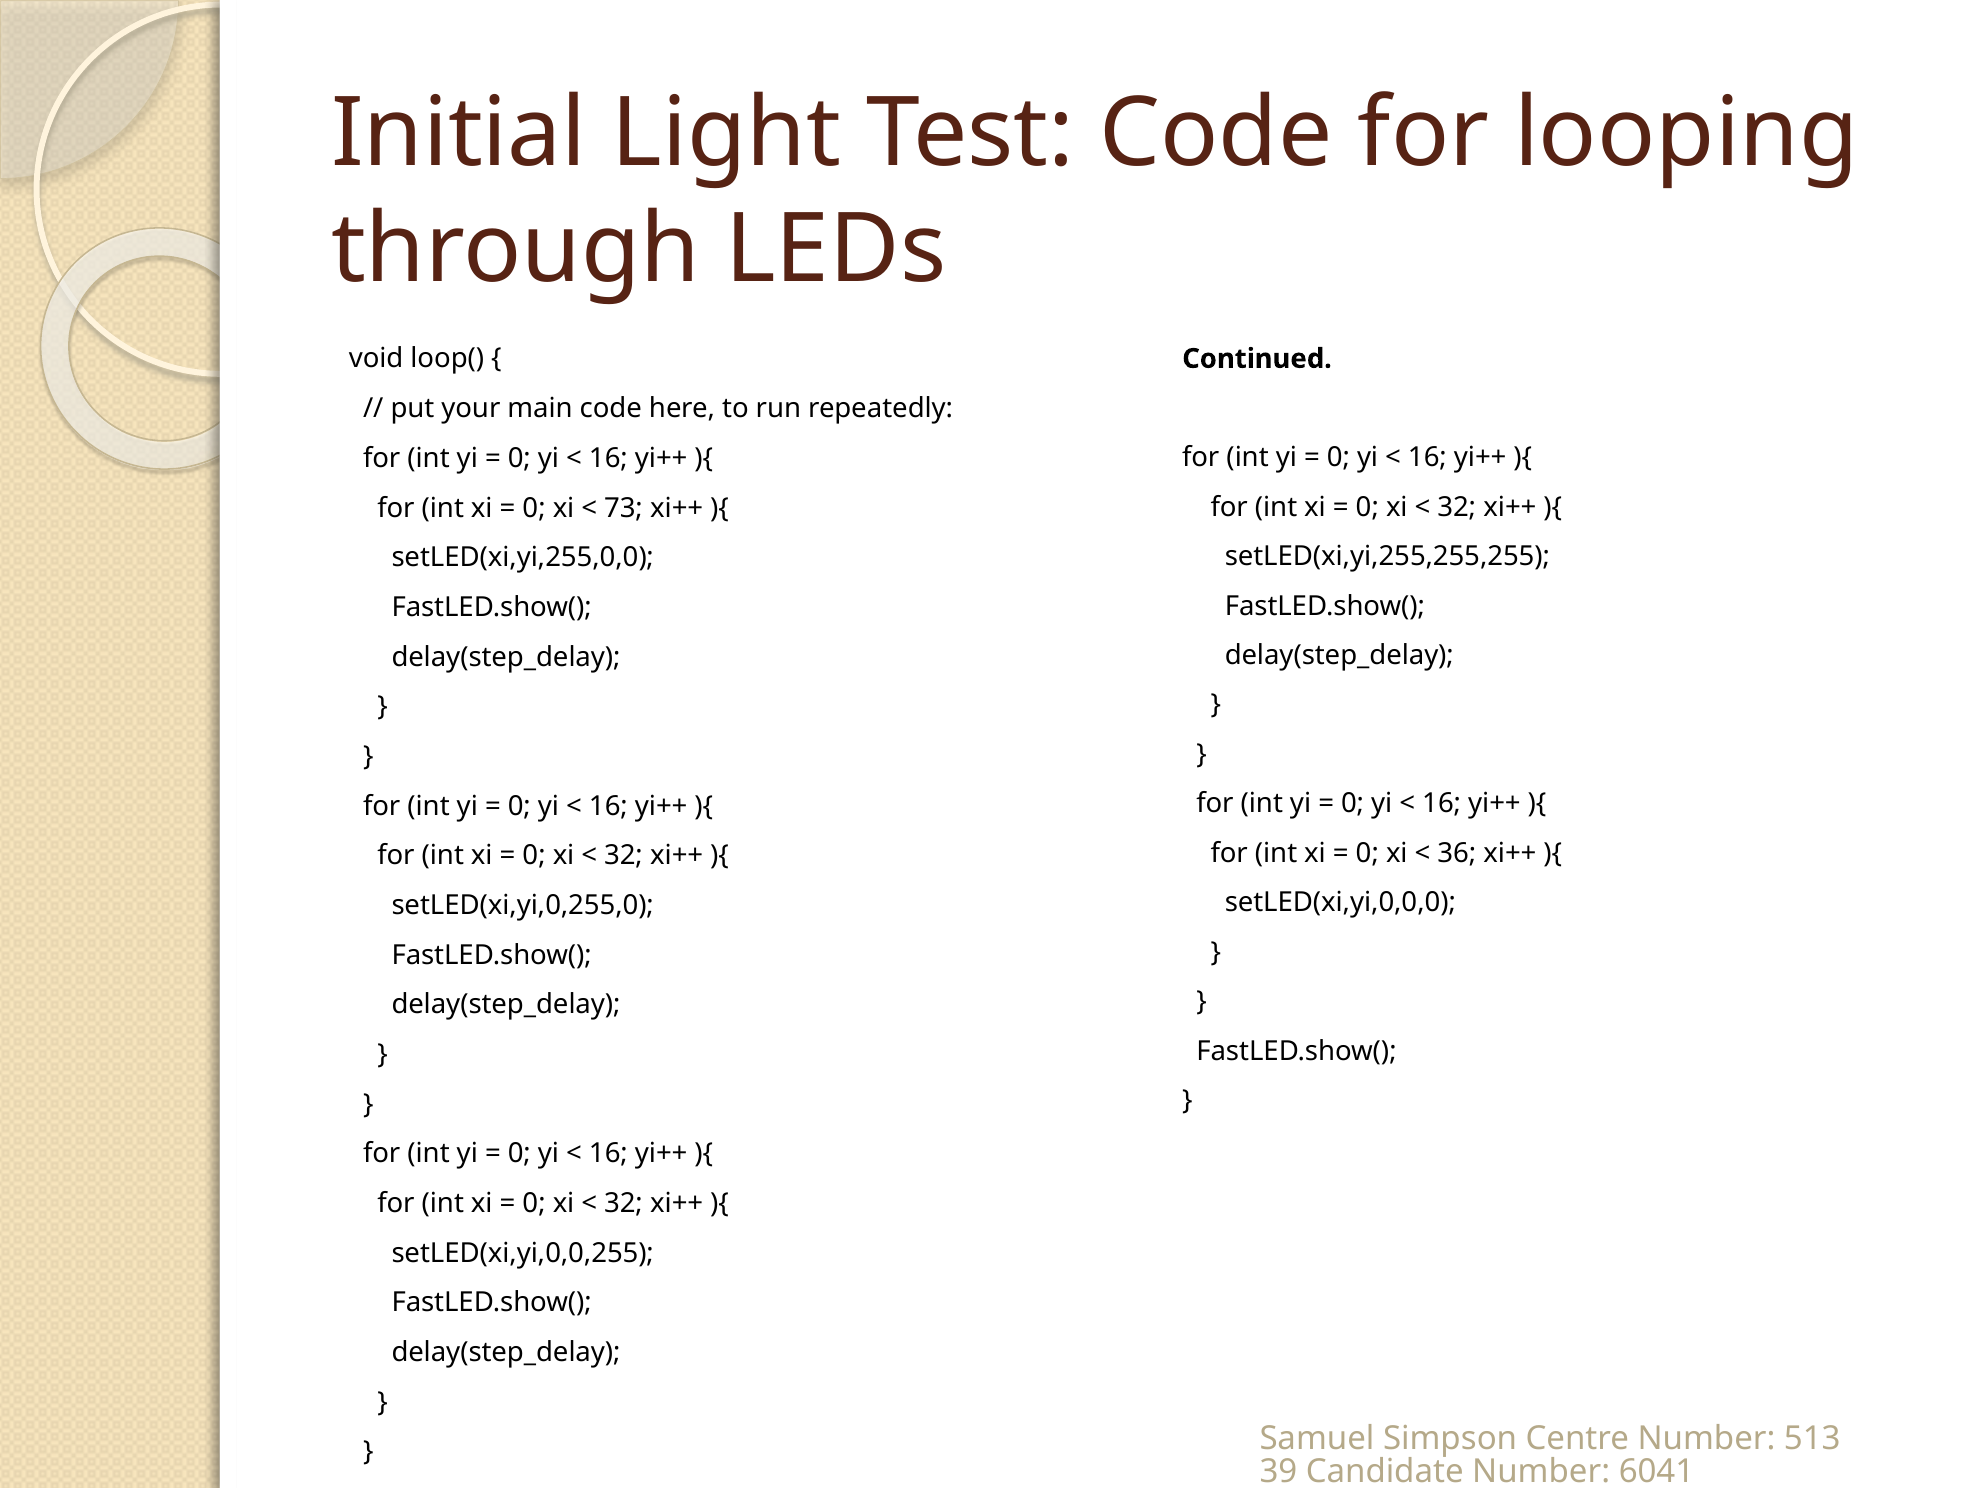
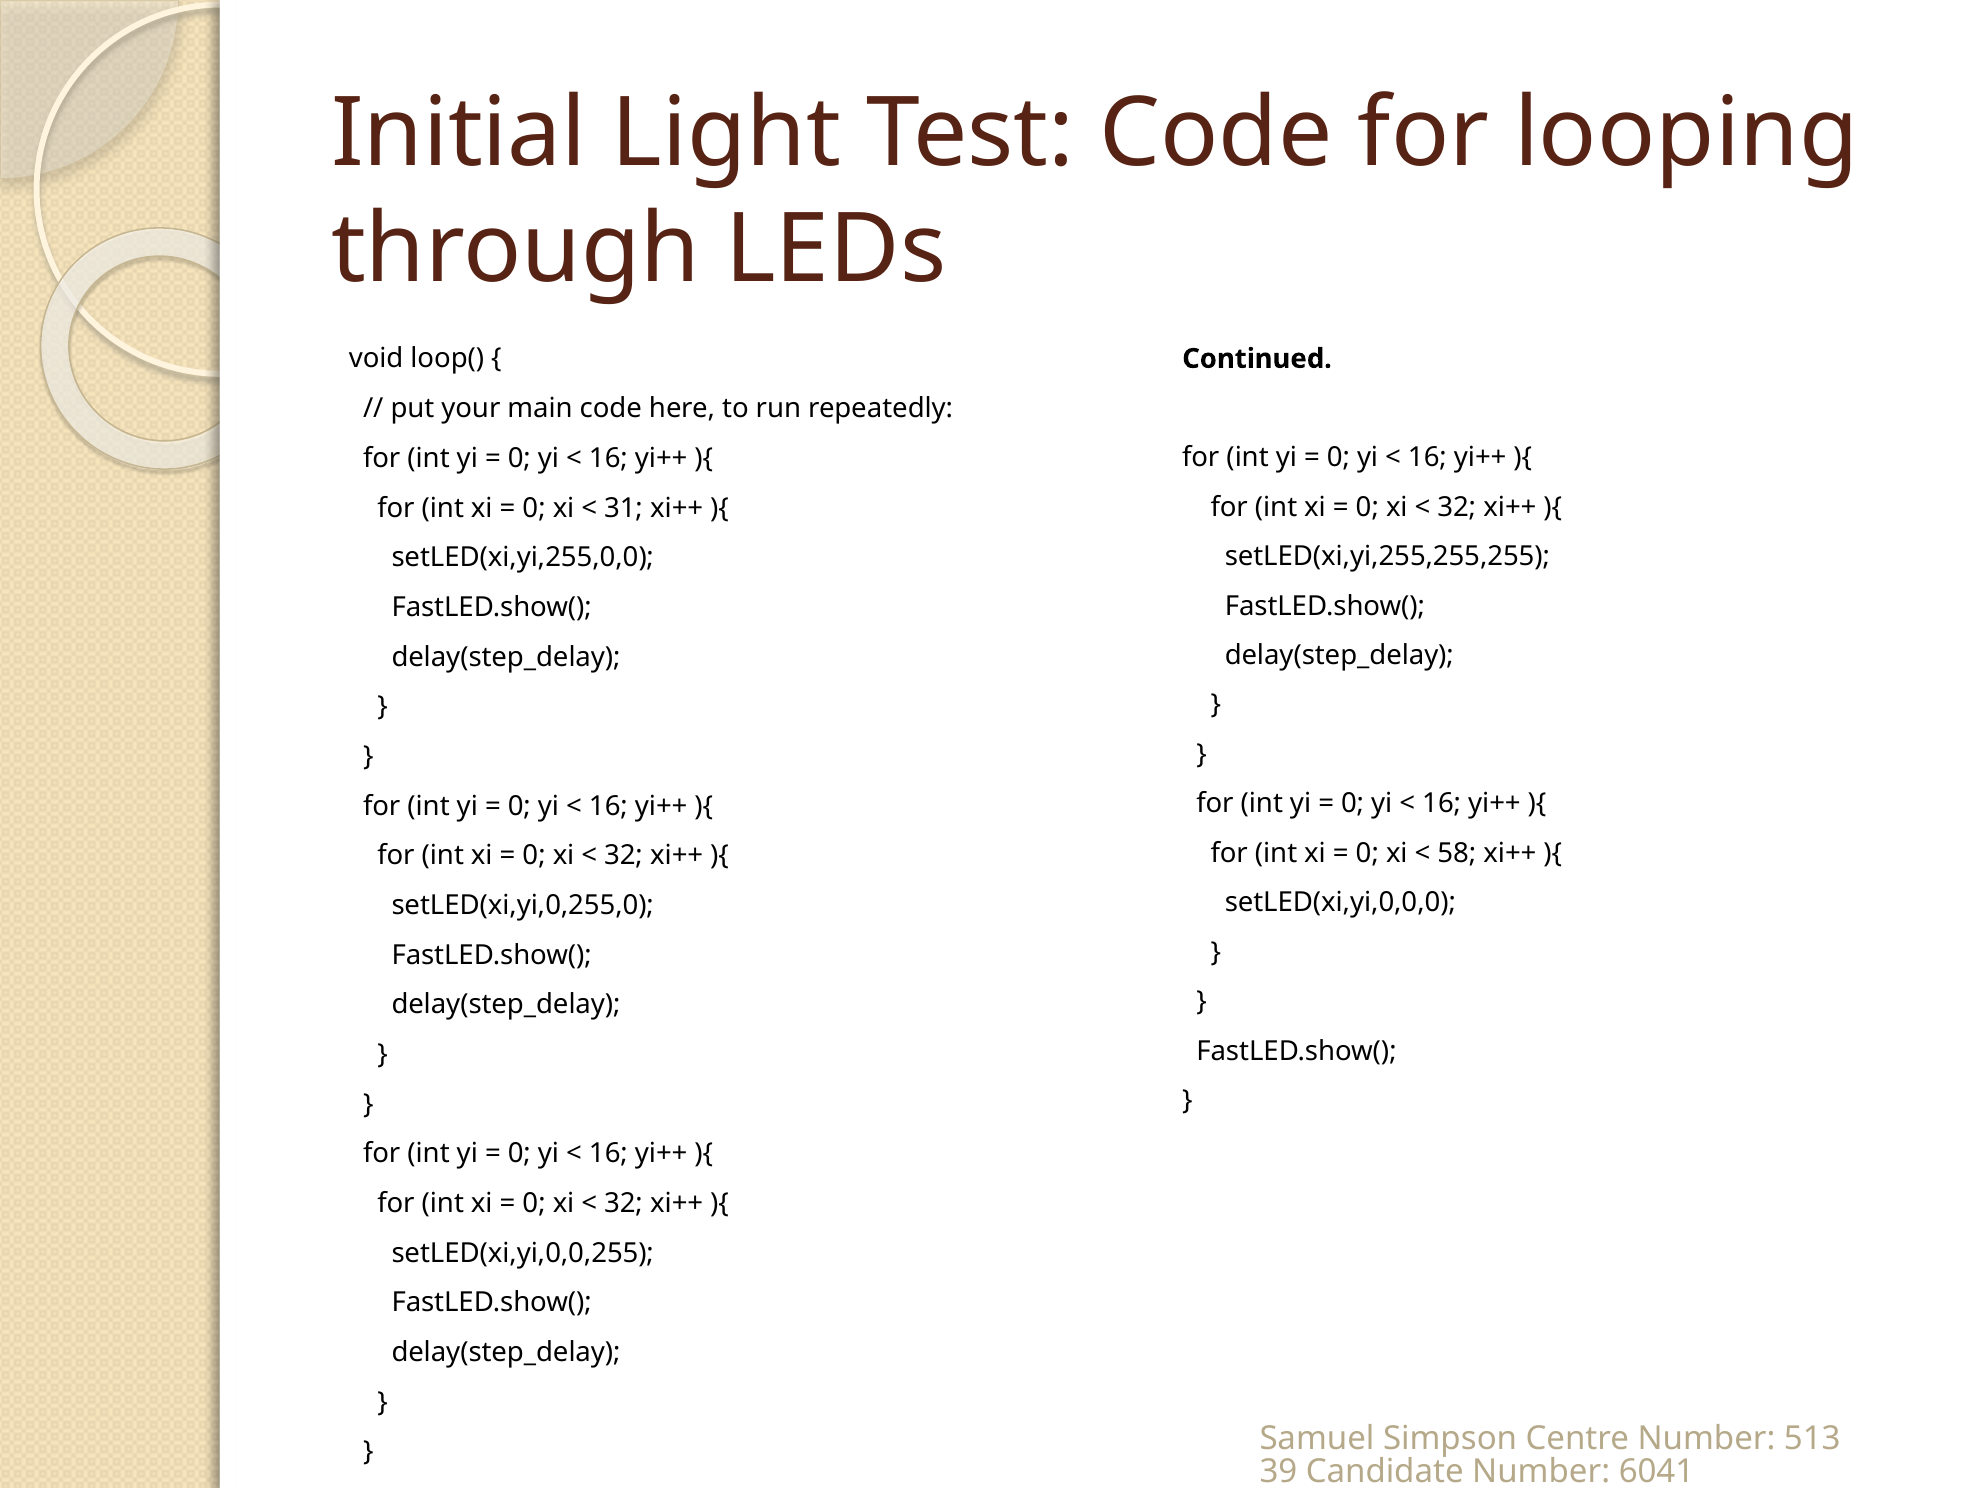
73: 73 -> 31 (623, 508)
36: 36 -> 58 (1457, 853)
